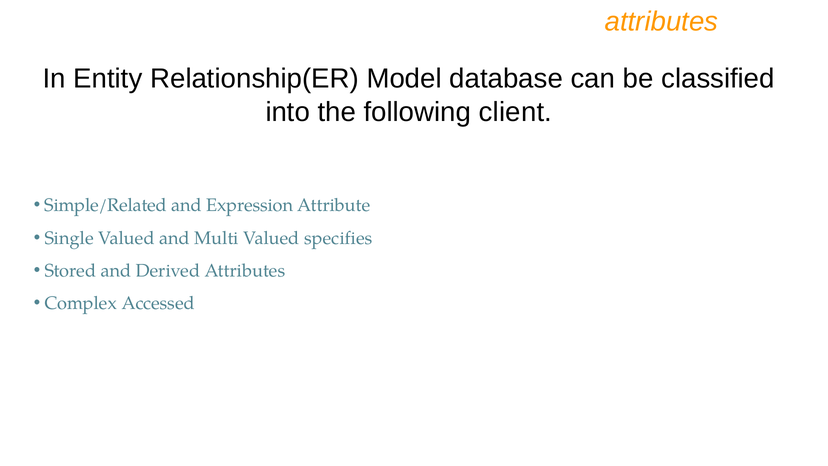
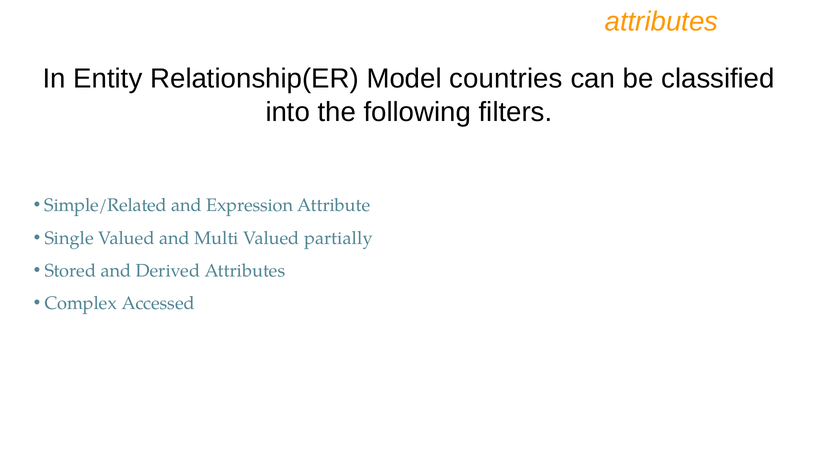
database: database -> countries (506, 79)
client: client -> filters (516, 112)
specifies: specifies -> partially (338, 238)
